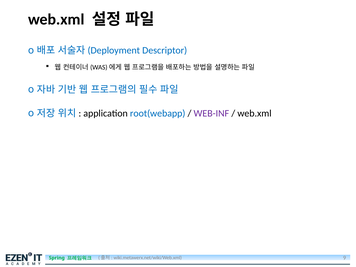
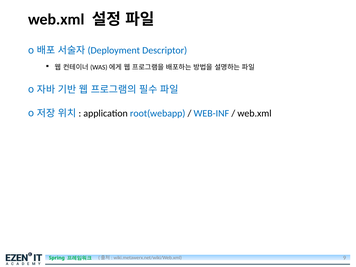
WEB-INF colour: purple -> blue (211, 113)
